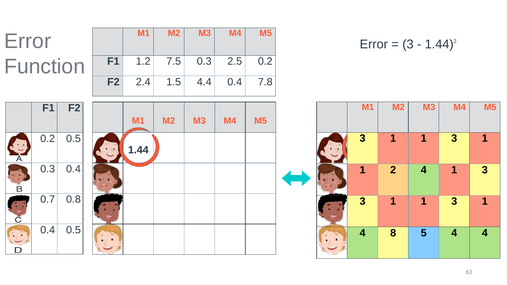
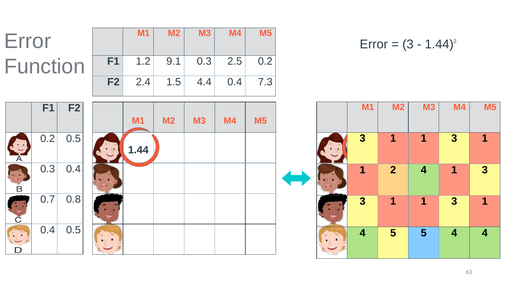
7.5: 7.5 -> 9.1 (174, 62)
7.8: 7.8 -> 7.3 (265, 82)
4 8: 8 -> 5 (393, 233)
